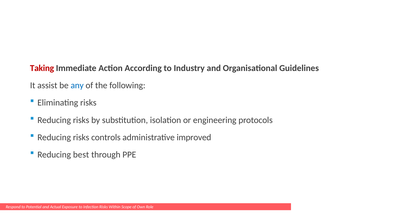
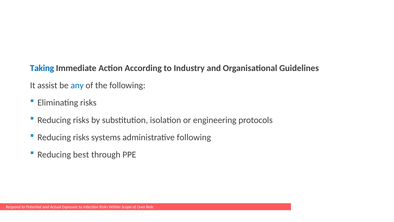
Taking colour: red -> blue (42, 68)
controls: controls -> systems (106, 137)
administrative improved: improved -> following (194, 137)
